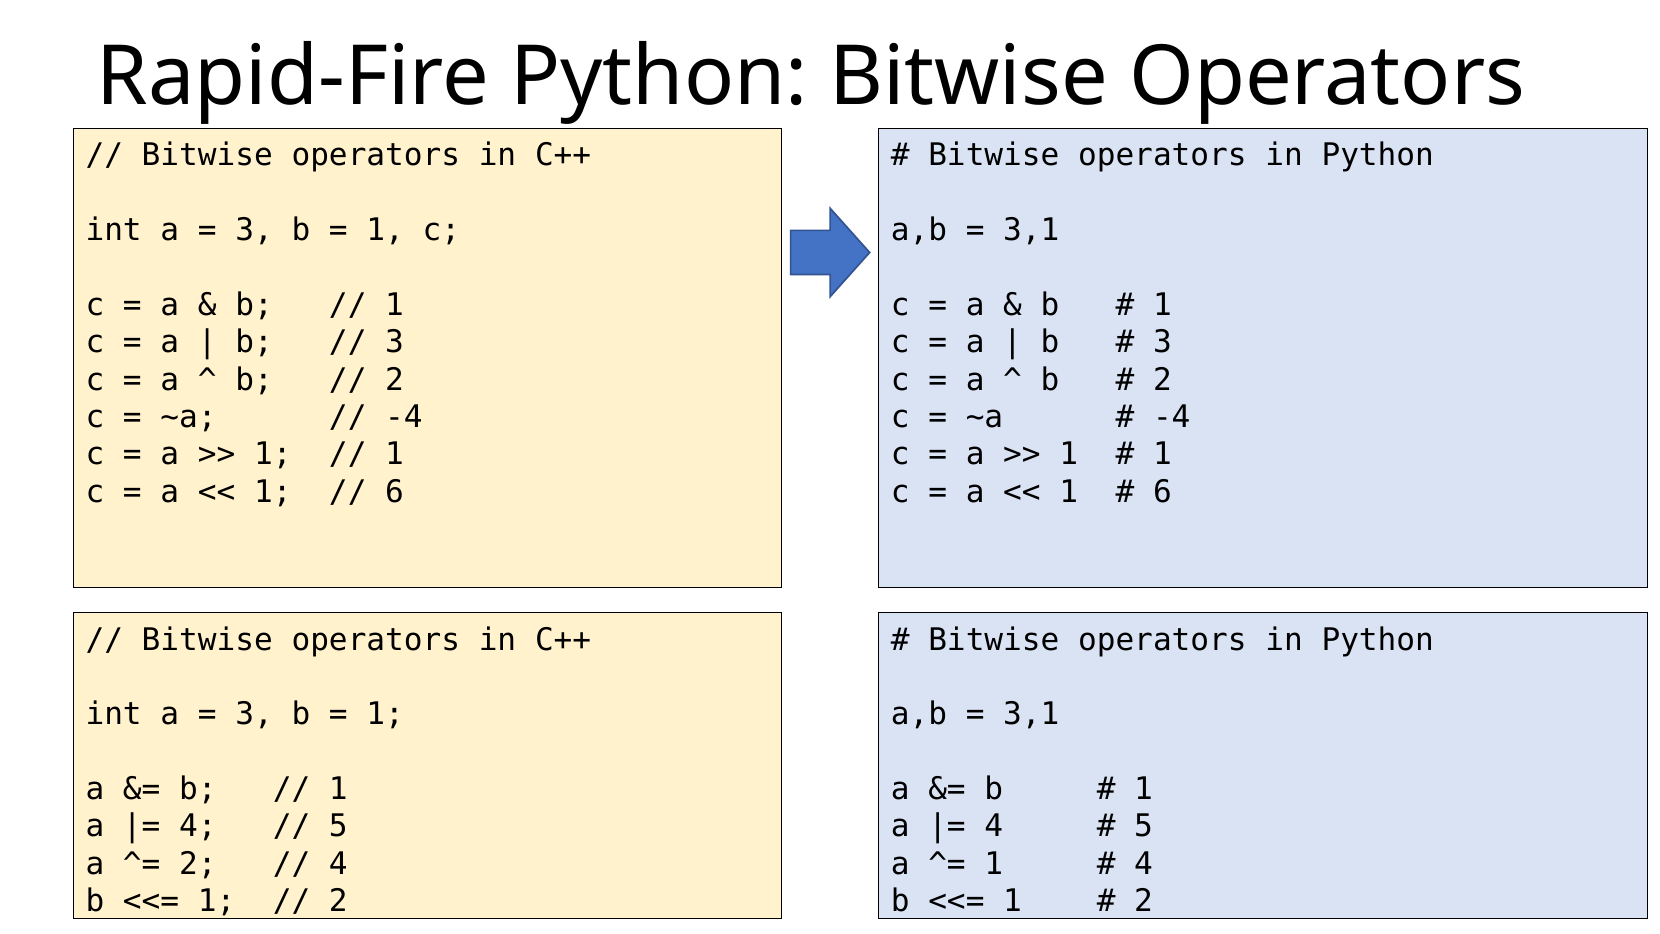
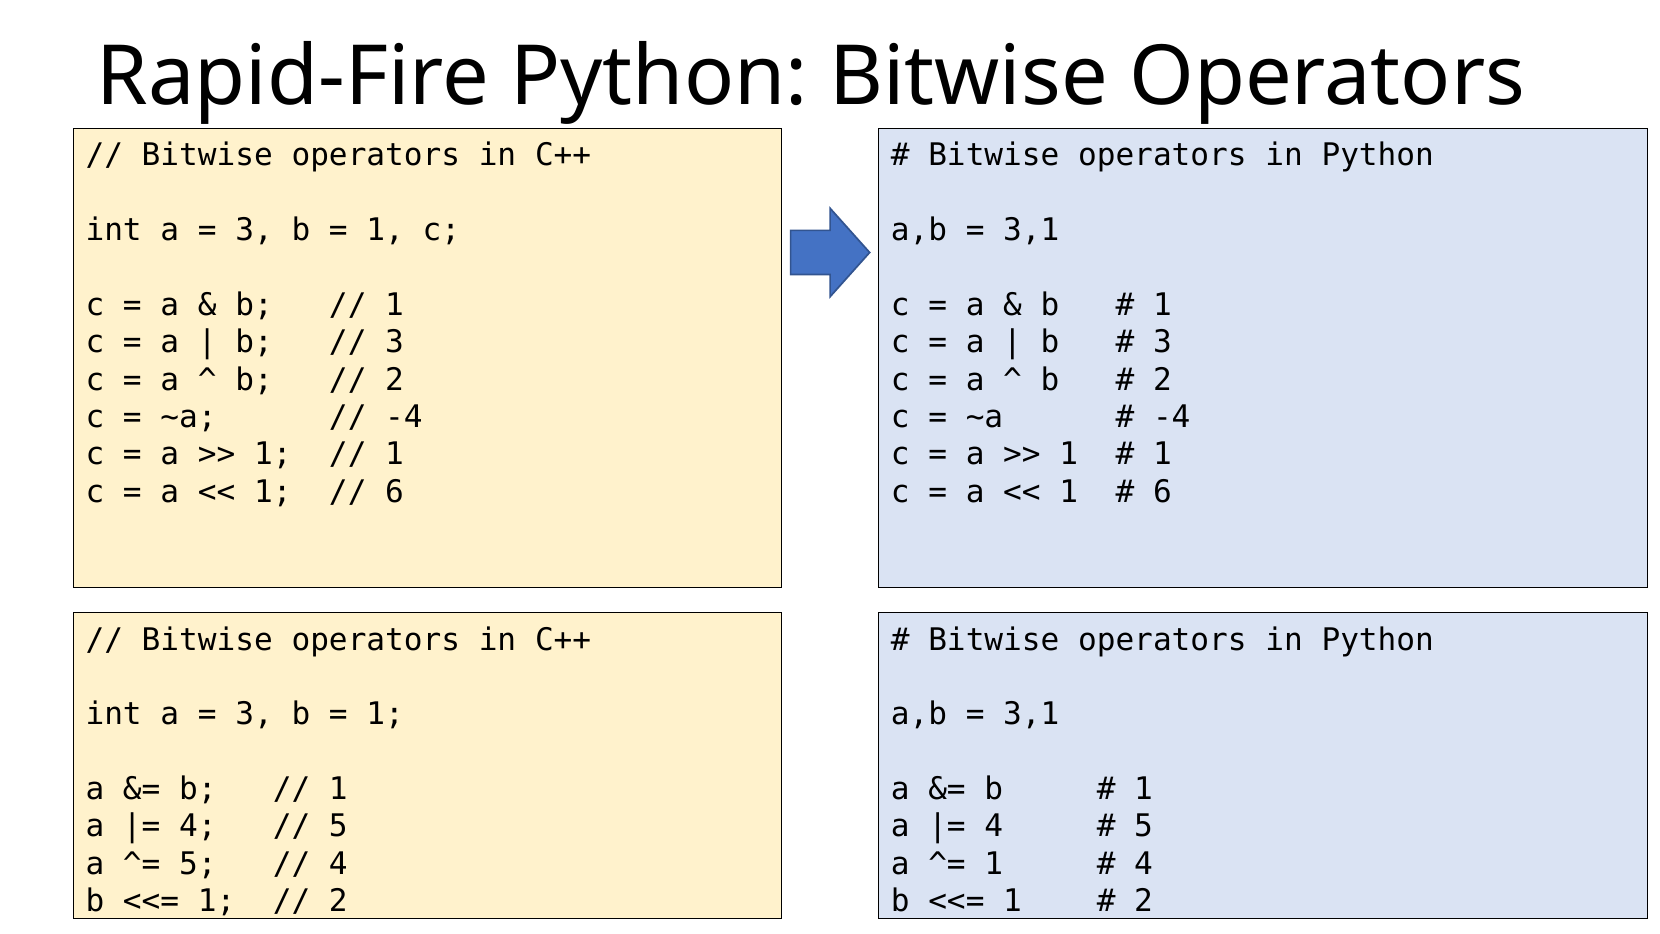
2: 2 -> 5 (198, 864)
